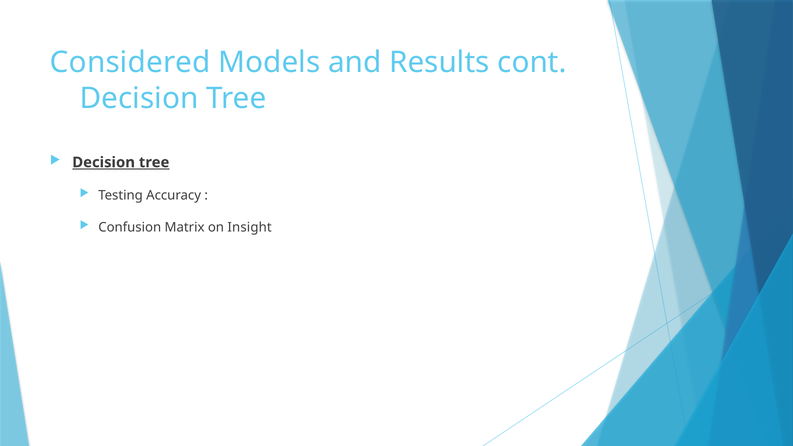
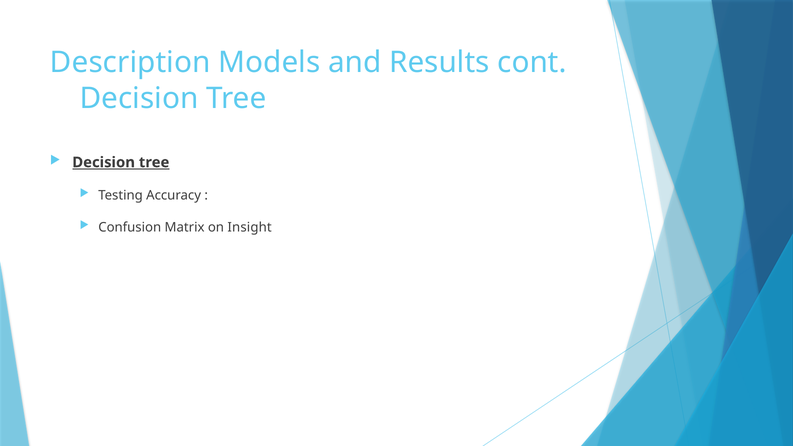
Considered: Considered -> Description (130, 63)
